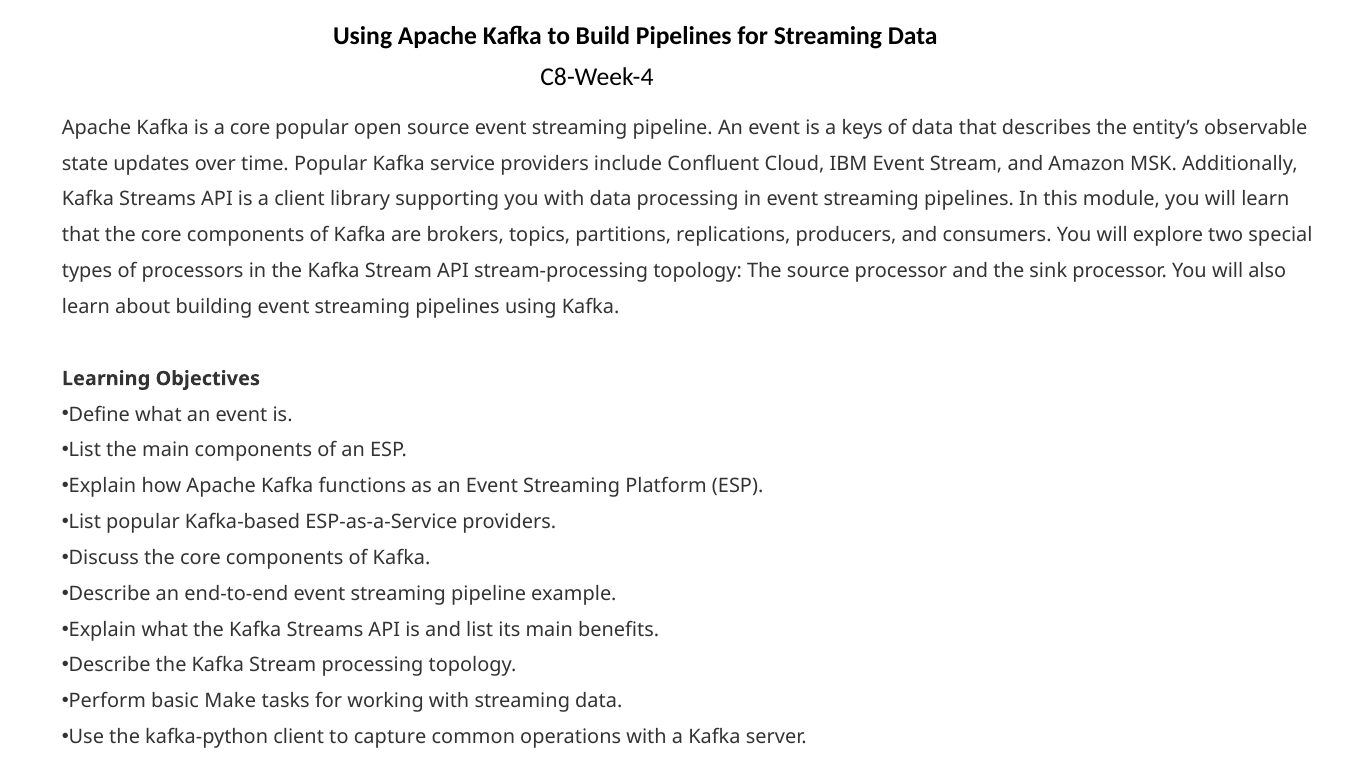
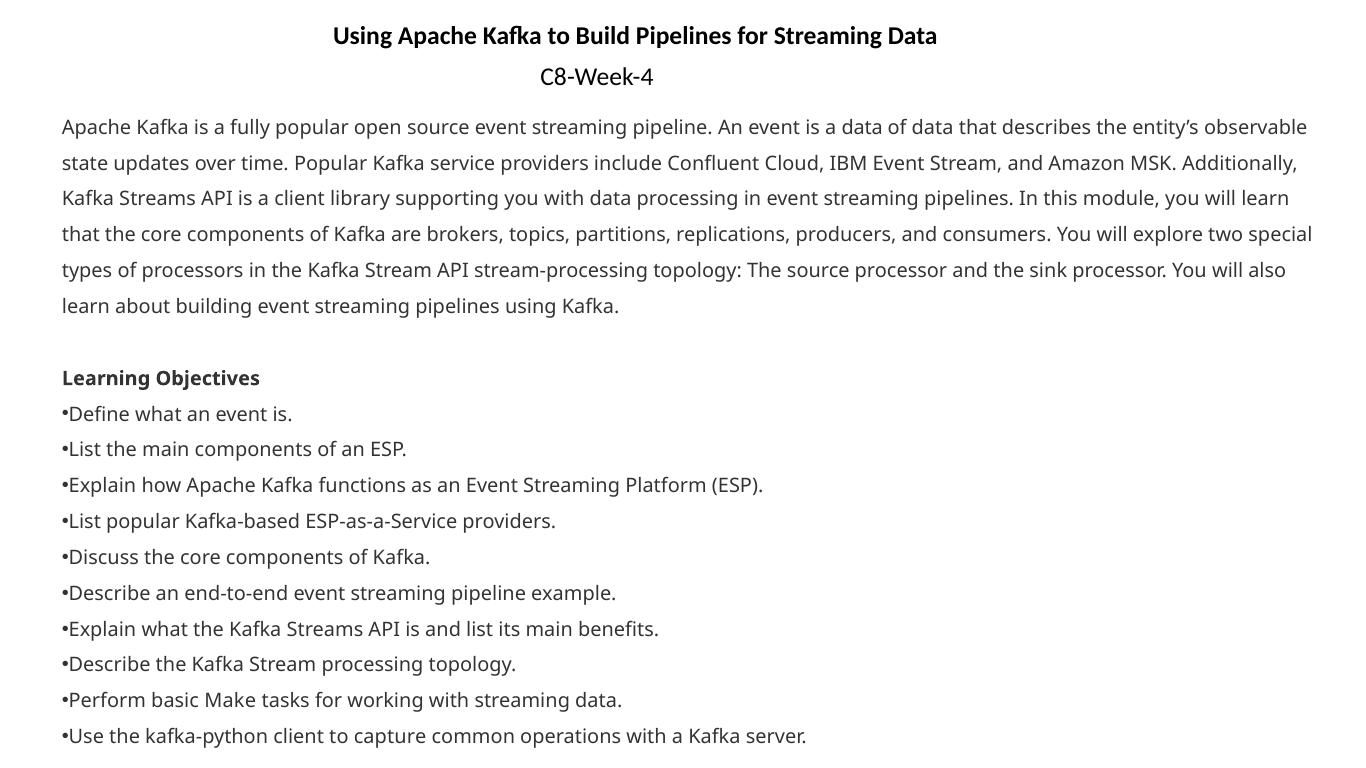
a core: core -> fully (250, 128)
a keys: keys -> data (862, 128)
